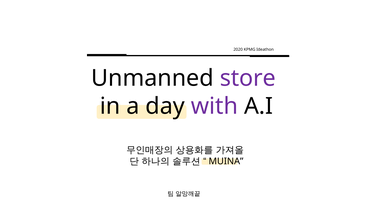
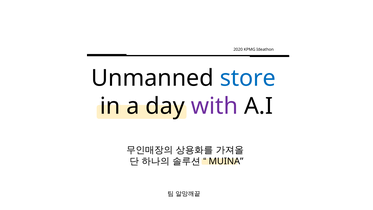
store colour: purple -> blue (248, 78)
